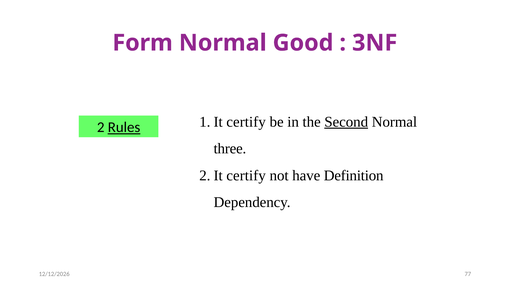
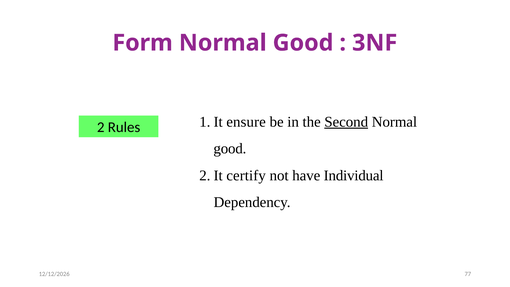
Rules underline: present -> none (124, 127)
certify: certify -> ensure (246, 122)
three: three -> good (230, 149)
Definition: Definition -> Individual (354, 175)
